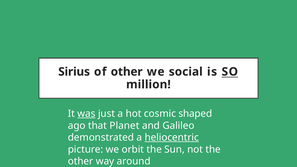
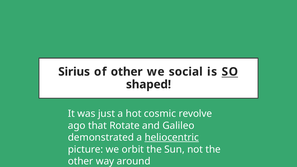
million: million -> shaped (149, 84)
was underline: present -> none (86, 114)
shaped: shaped -> revolve (195, 114)
Planet: Planet -> Rotate (125, 126)
